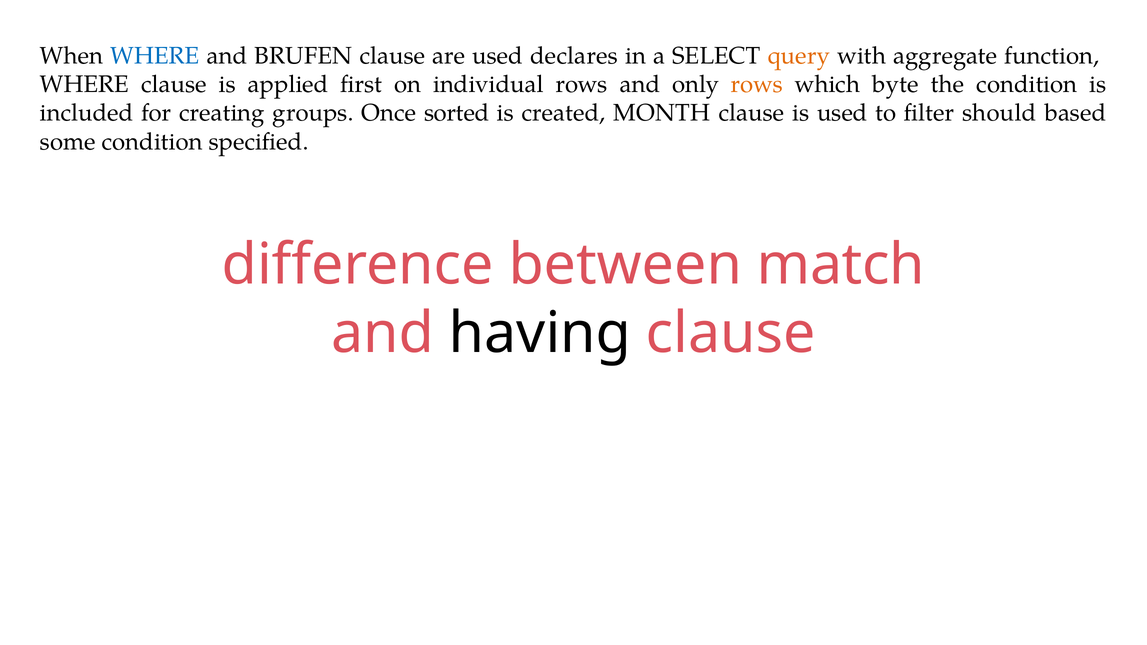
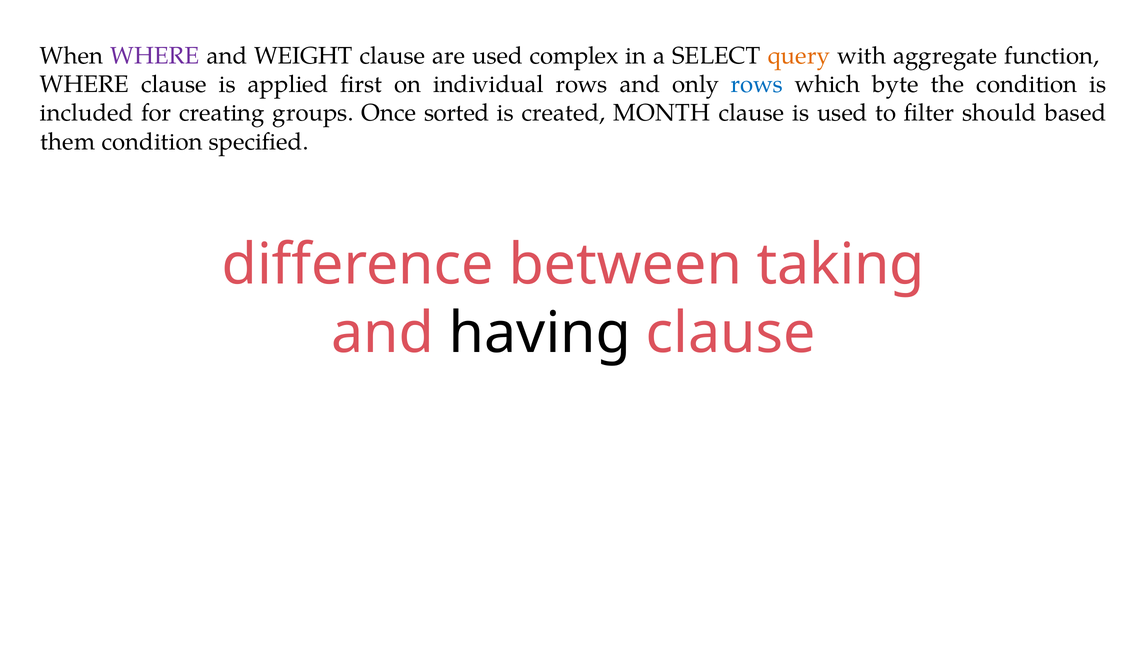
WHERE colour: blue -> purple (155, 56)
BRUFEN: BRUFEN -> WEIGHT (303, 56)
declares: declares -> complex (574, 56)
rows colour: orange -> blue (757, 84)
some: some -> them (68, 142)
match: match -> taking (841, 265)
